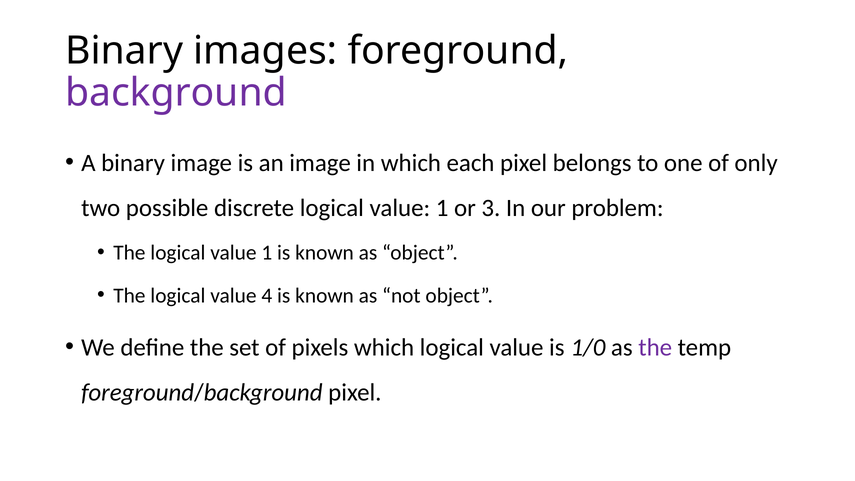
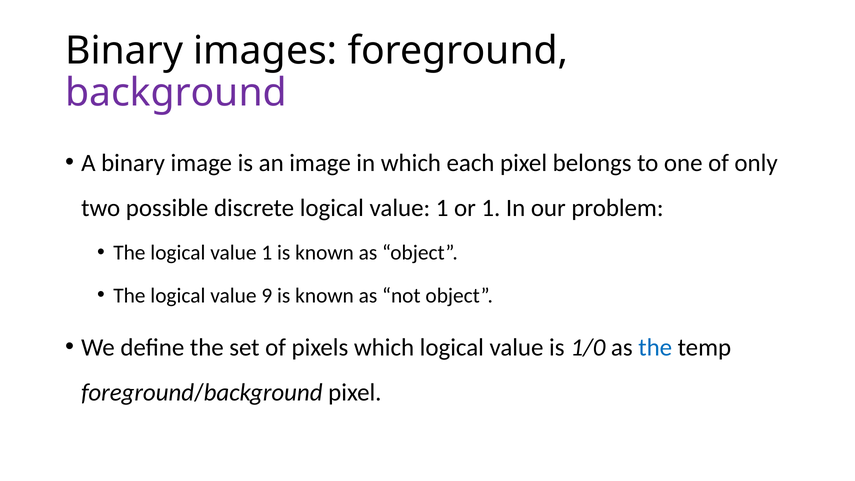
or 3: 3 -> 1 (491, 208)
4: 4 -> 9 (267, 296)
the colour: purple -> blue (655, 347)
